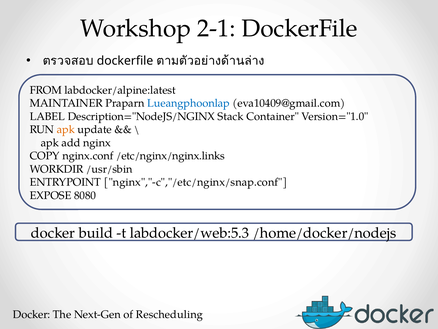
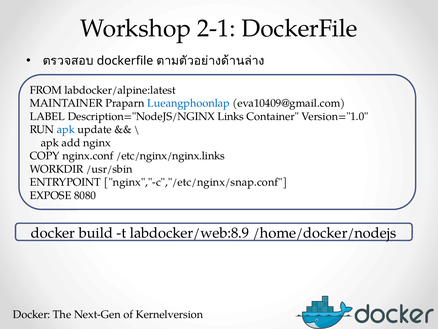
Stack: Stack -> Links (231, 116)
apk colour: orange -> blue (66, 129)
labdocker/web:5.3: labdocker/web:5.3 -> labdocker/web:8.9 (190, 232)
Rescheduling: Rescheduling -> Kernelversion (170, 314)
